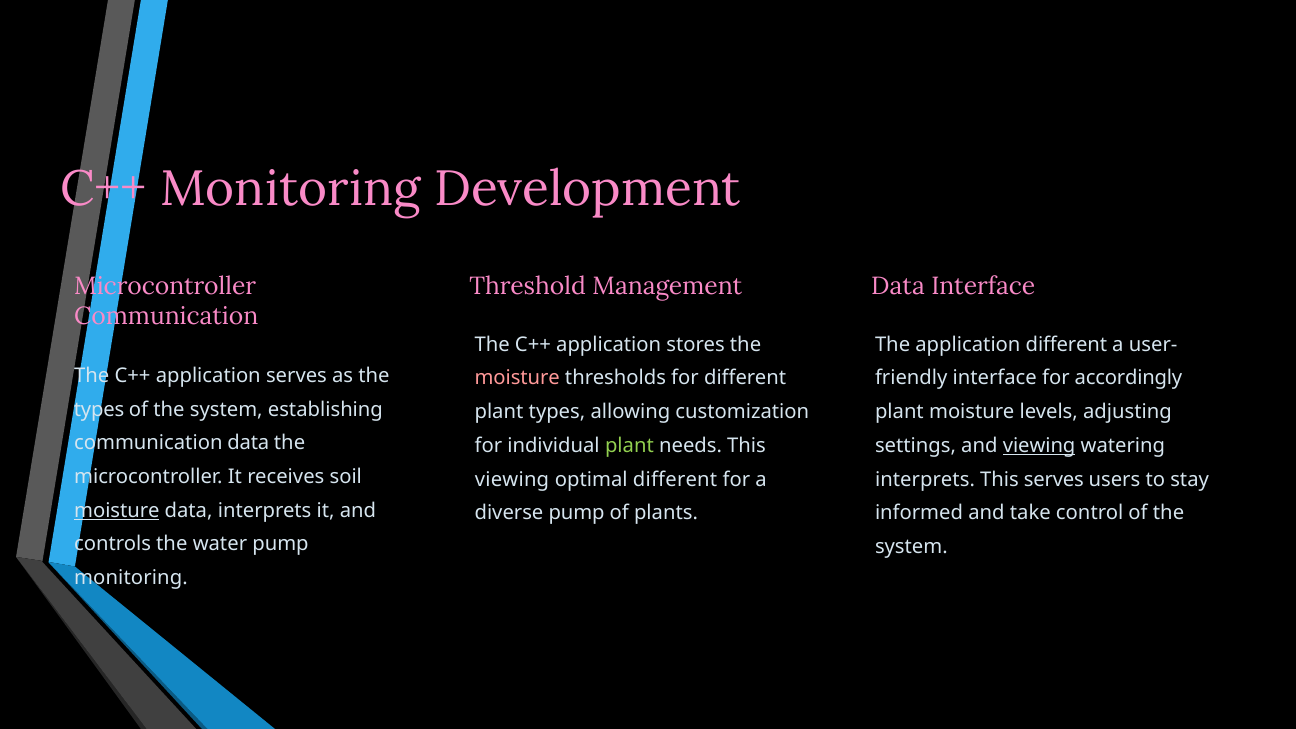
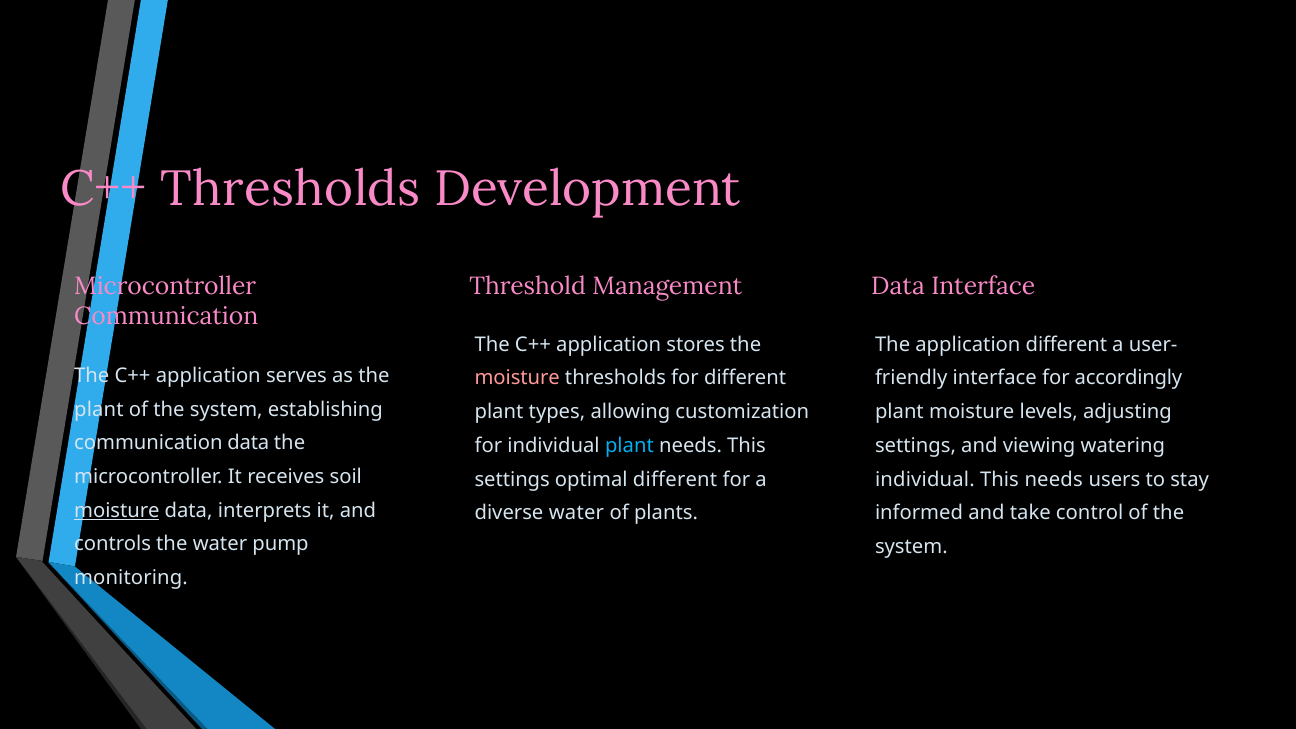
C++ Monitoring: Monitoring -> Thresholds (290, 189)
types: types -> plant (99, 409)
plant colour: light green -> light blue (629, 446)
viewing underline: present -> none (1039, 446)
viewing: viewing -> settings (512, 479)
interprets: interprets -> individual (925, 479)
This serves: serves -> needs (1054, 479)
diverse pump: pump -> water (576, 513)
